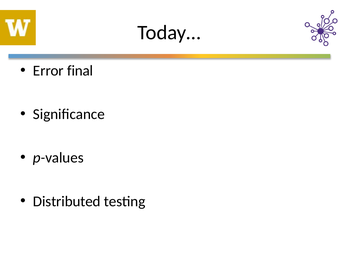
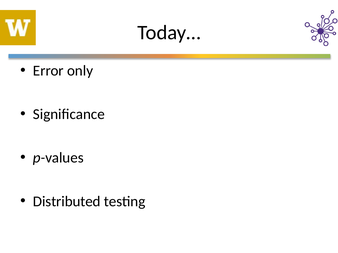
final: final -> only (80, 71)
